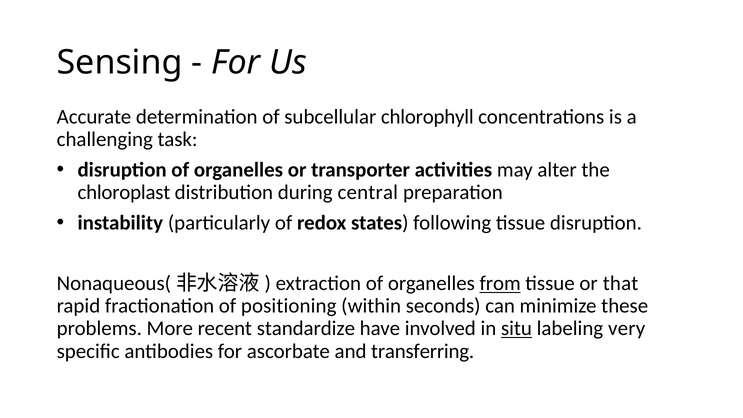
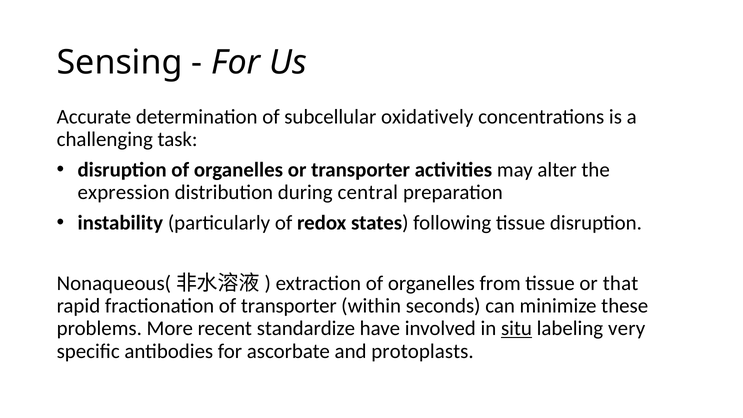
chlorophyll: chlorophyll -> oxidatively (427, 117)
chloroplast: chloroplast -> expression (124, 192)
from underline: present -> none (500, 283)
of positioning: positioning -> transporter (289, 306)
transferring: transferring -> protoplasts (423, 351)
